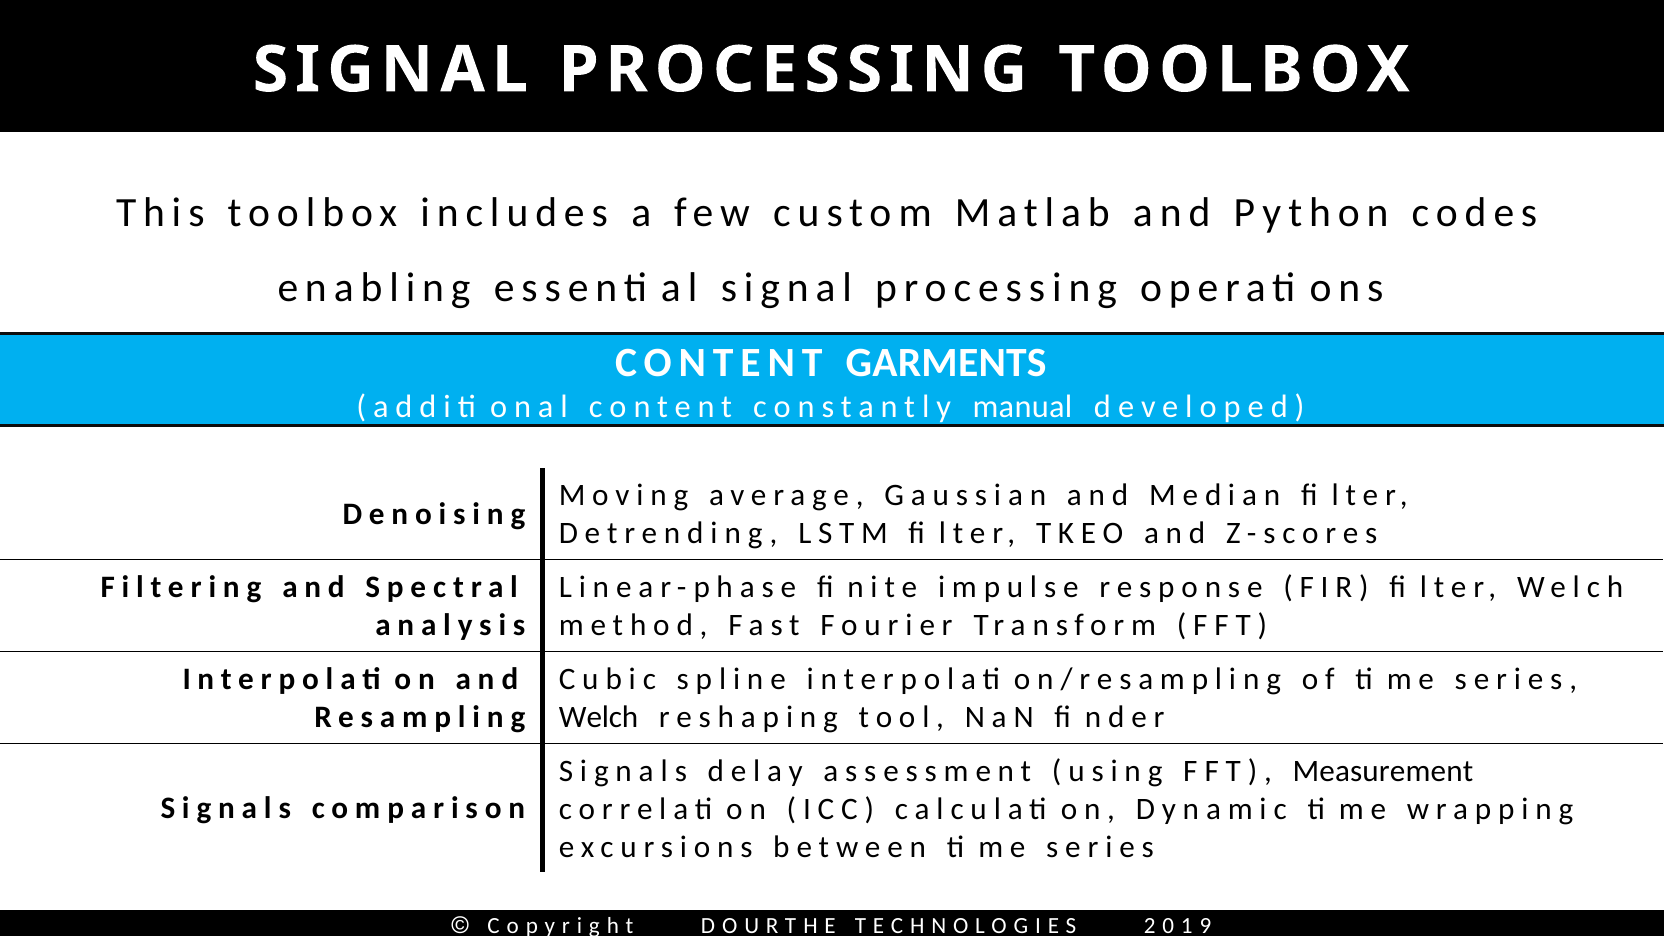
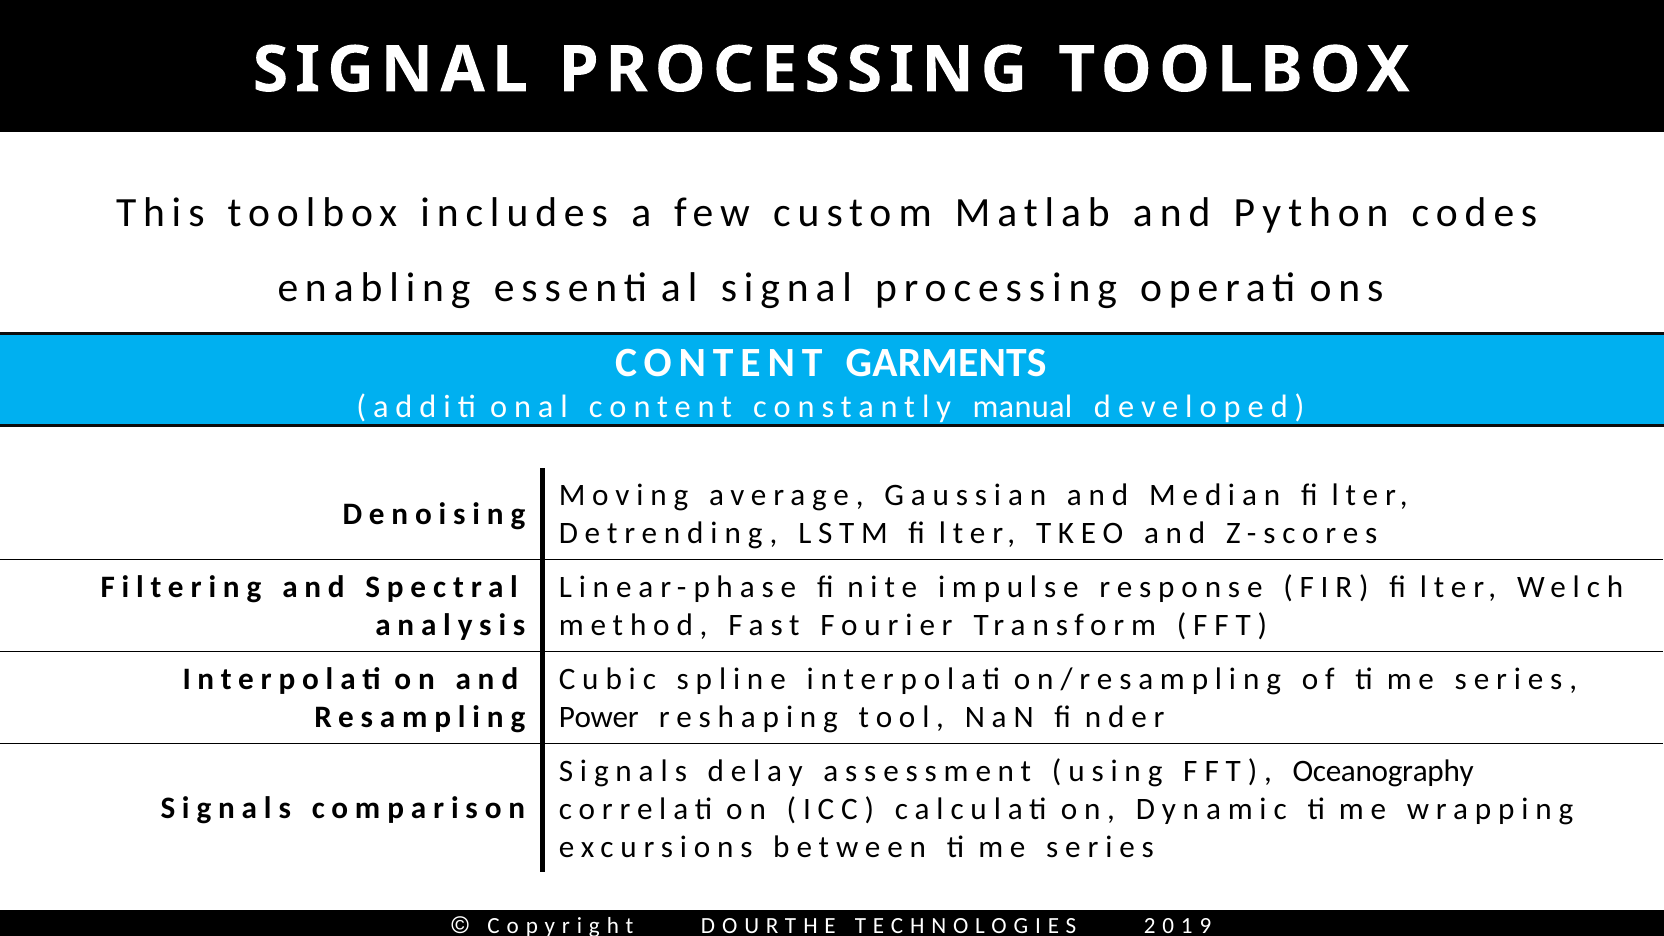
Welch: Welch -> Power (599, 717)
Measurement: Measurement -> Oceanography (1383, 771)
